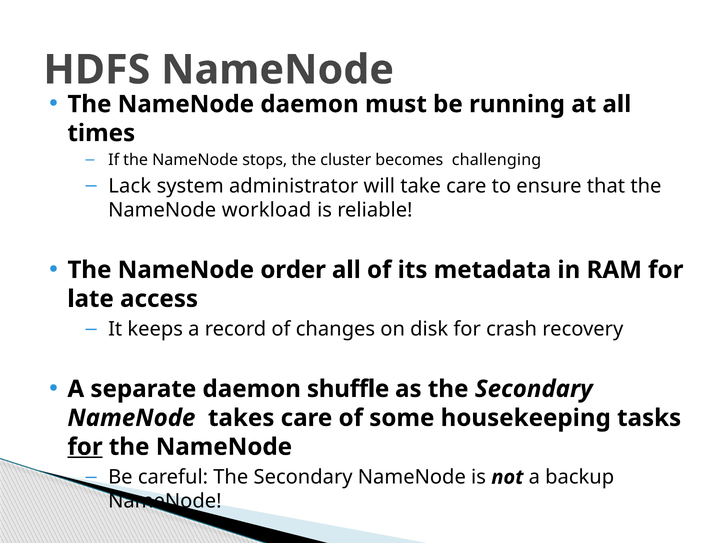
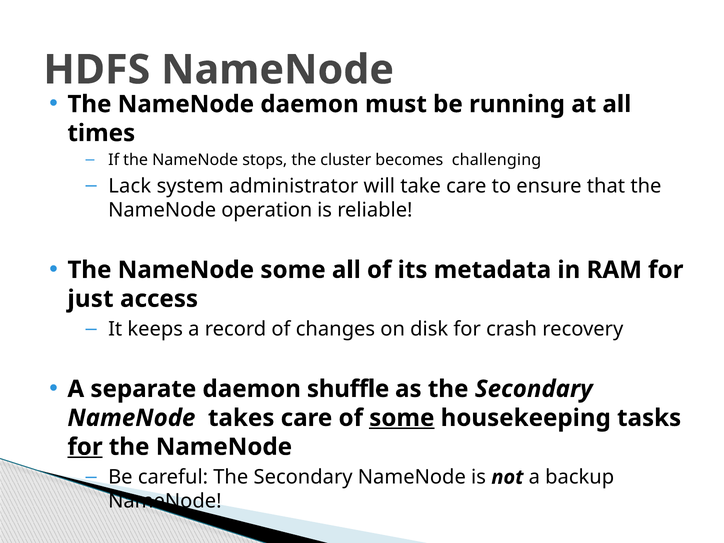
workload: workload -> operation (267, 210)
NameNode order: order -> some (293, 270)
late: late -> just (91, 299)
some underline: none -> present (402, 418)
